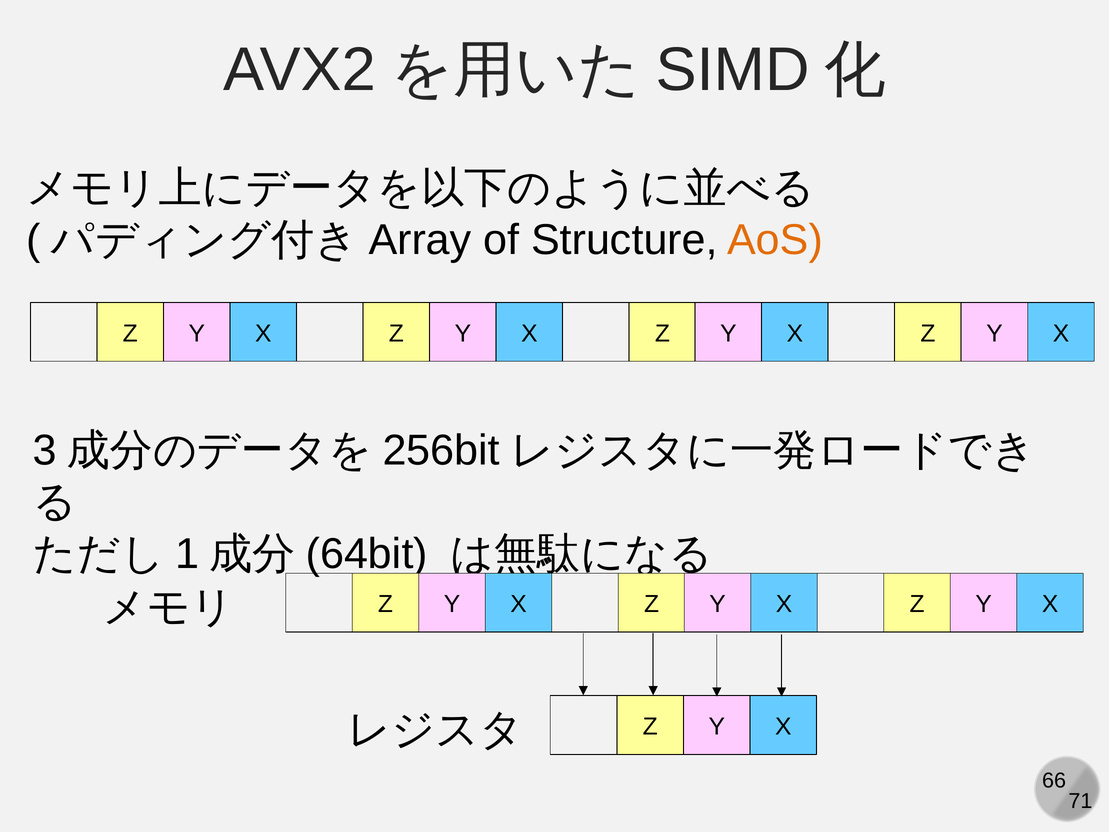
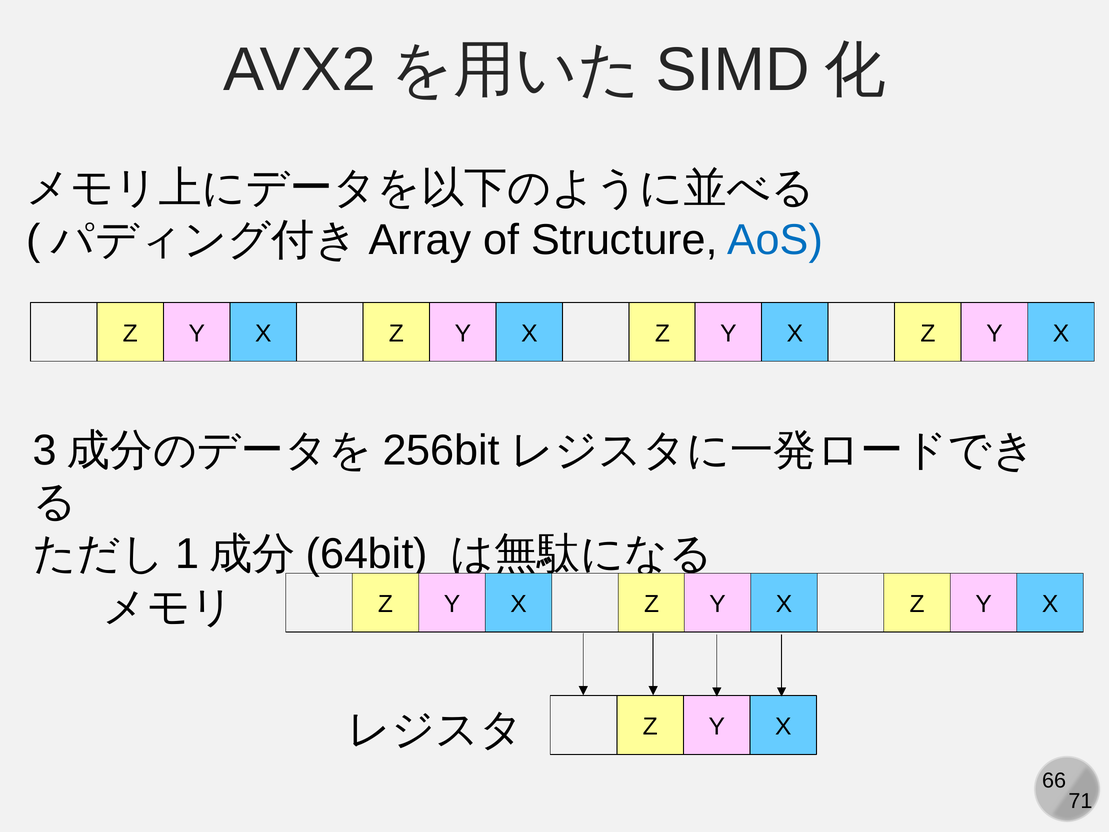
AoS colour: orange -> blue (775, 240)
